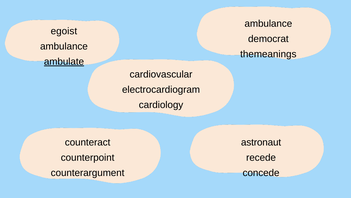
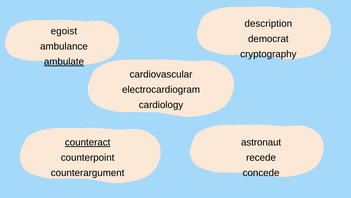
ambulance: ambulance -> description (268, 24)
themeanings: themeanings -> cryptography (268, 54)
counteract underline: none -> present (88, 142)
